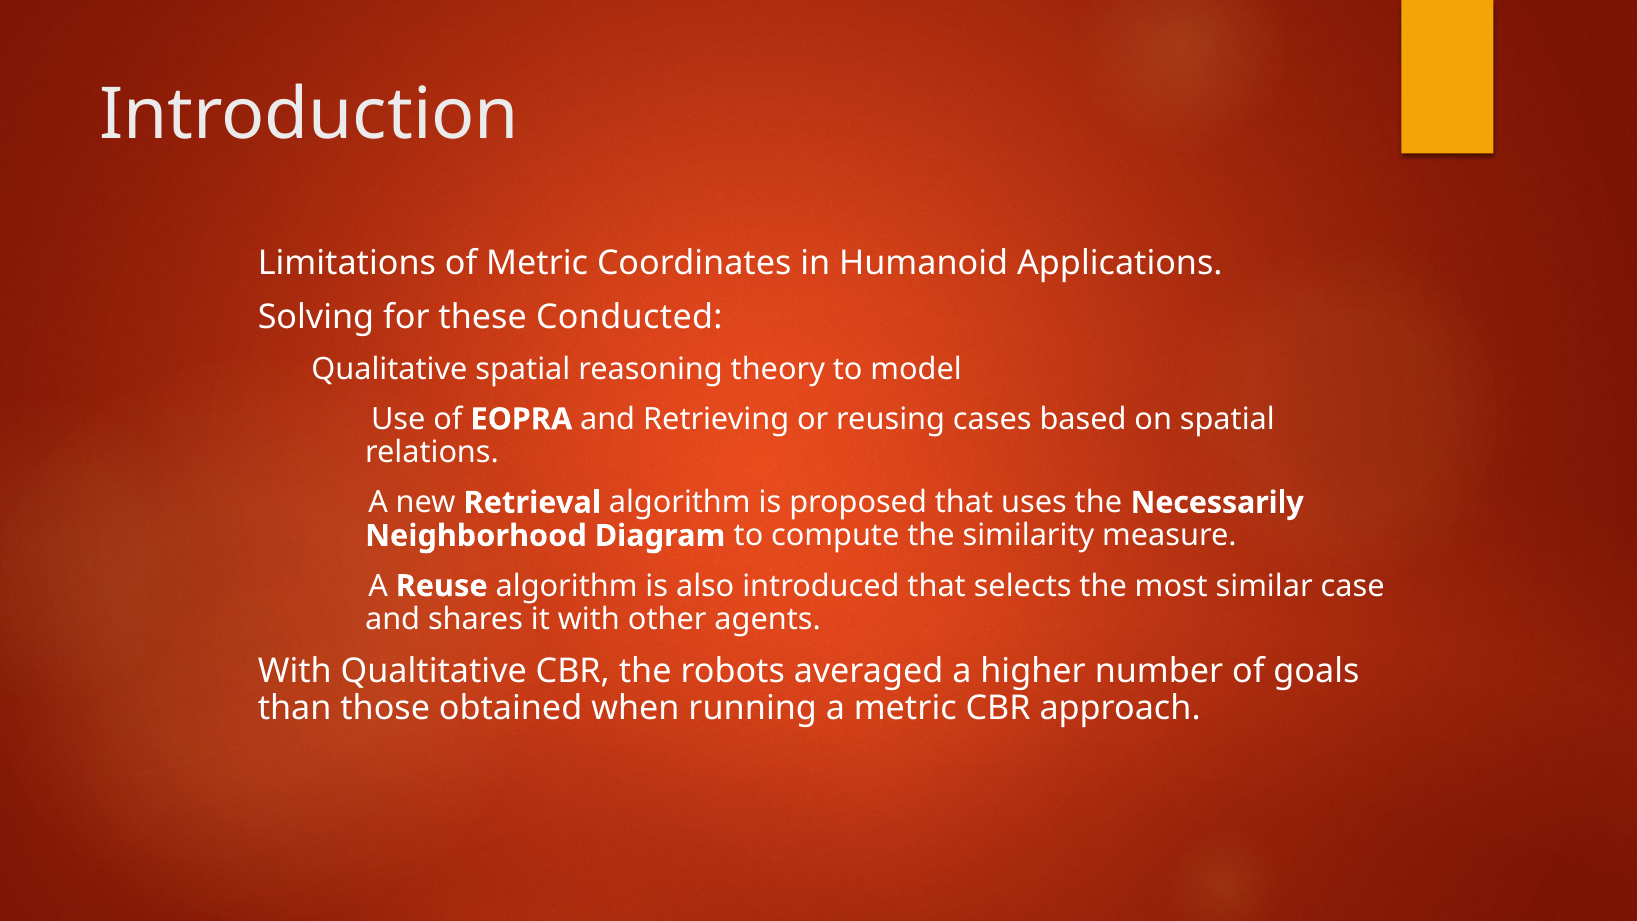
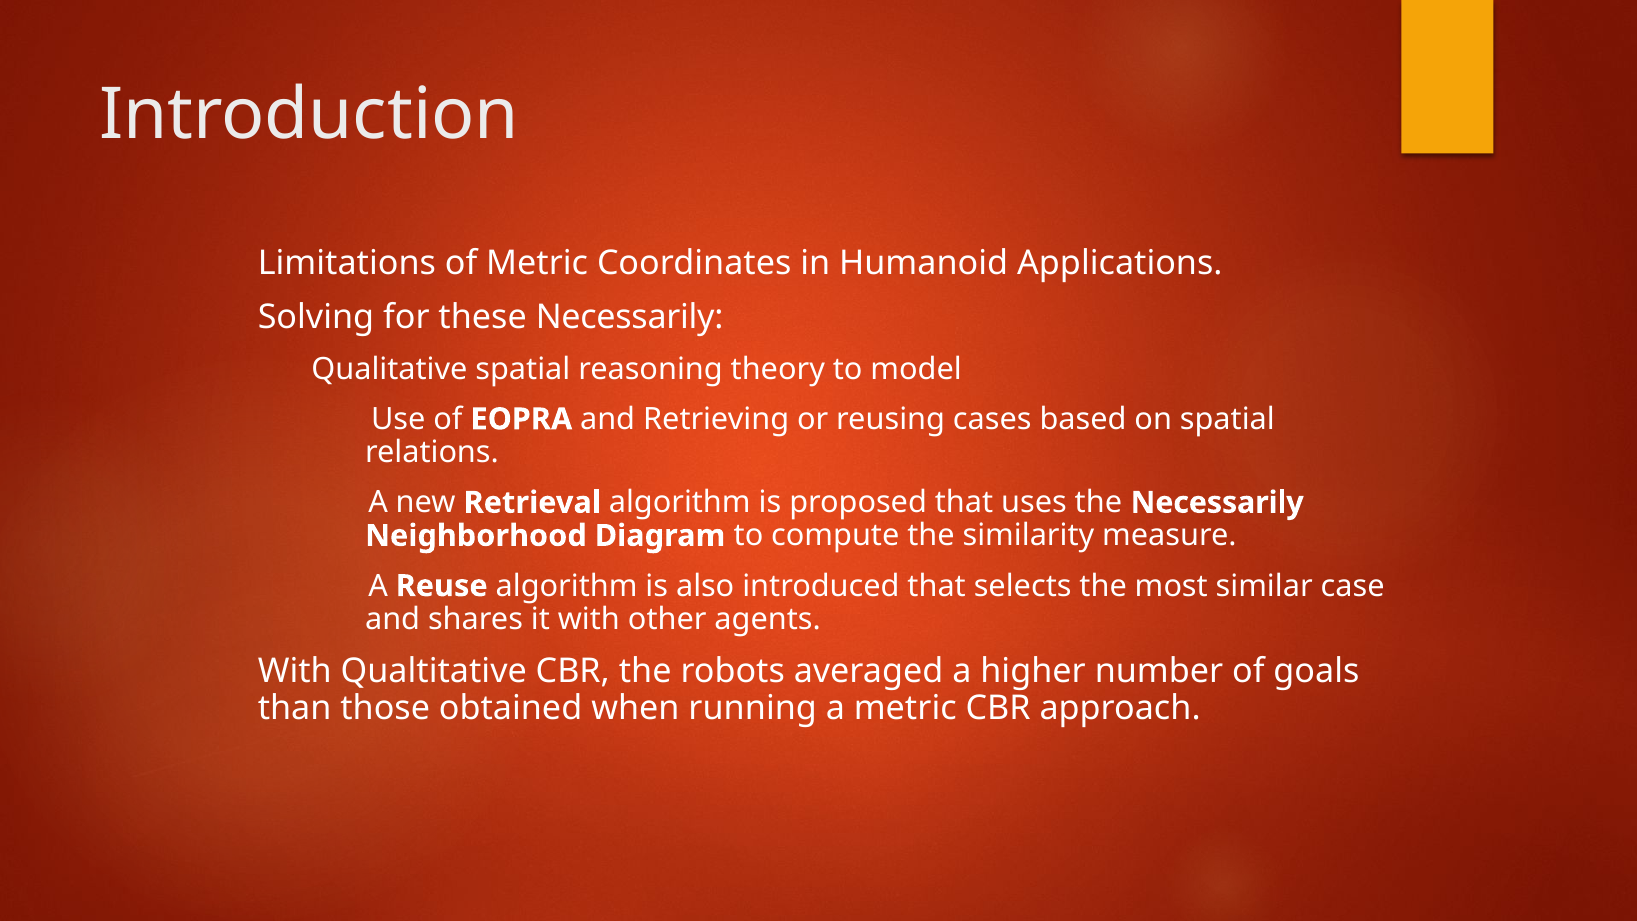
these Conducted: Conducted -> Necessarily (630, 317)
